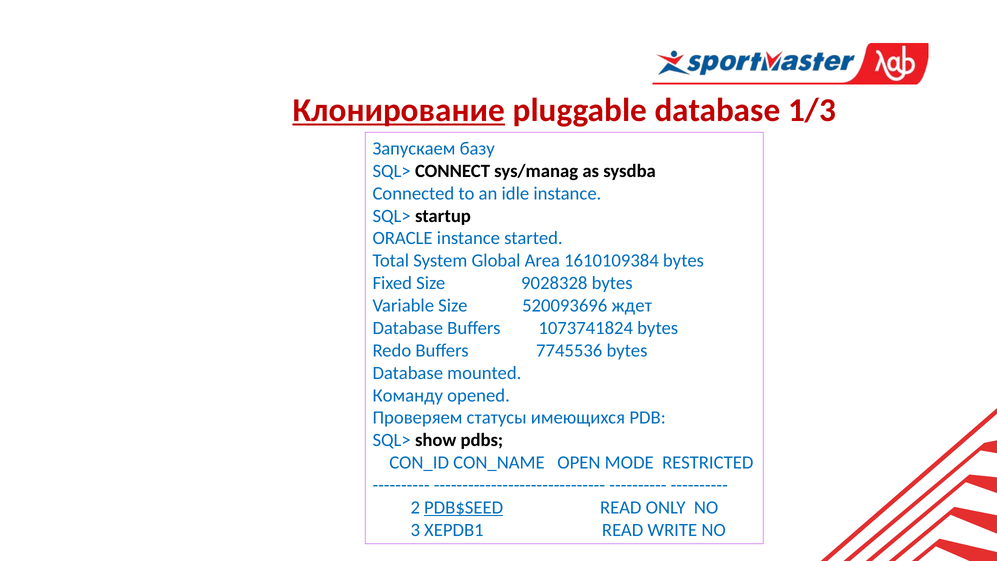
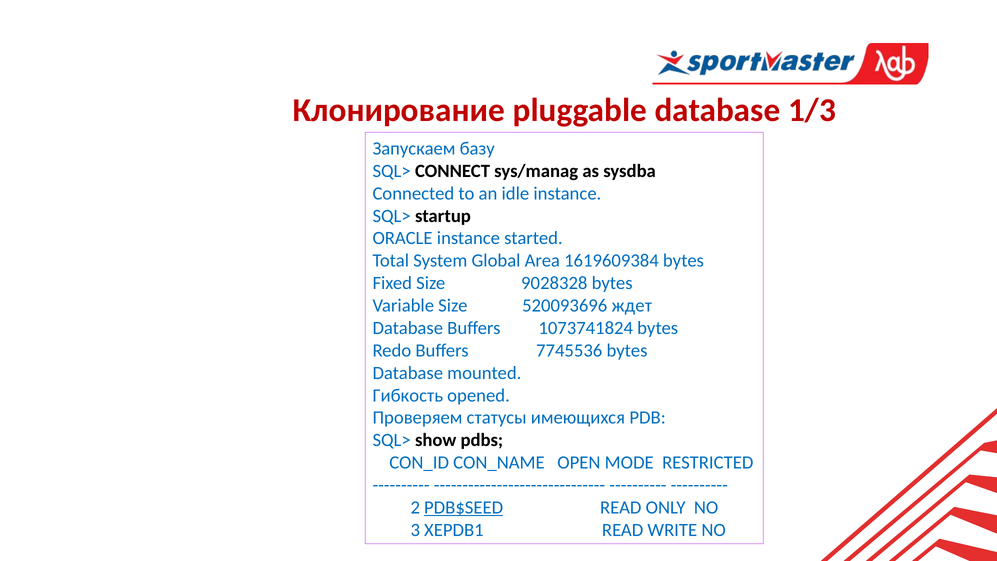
Клонирование underline: present -> none (399, 110)
1610109384: 1610109384 -> 1619609384 (611, 261)
Команду: Команду -> Гибкость (408, 395)
